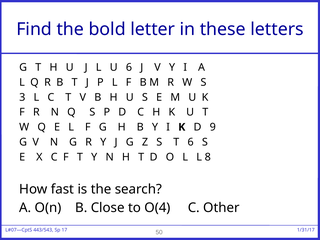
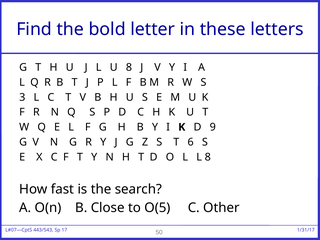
U 6: 6 -> 8 (129, 67)
O(4: O(4 -> O(5 (157, 208)
